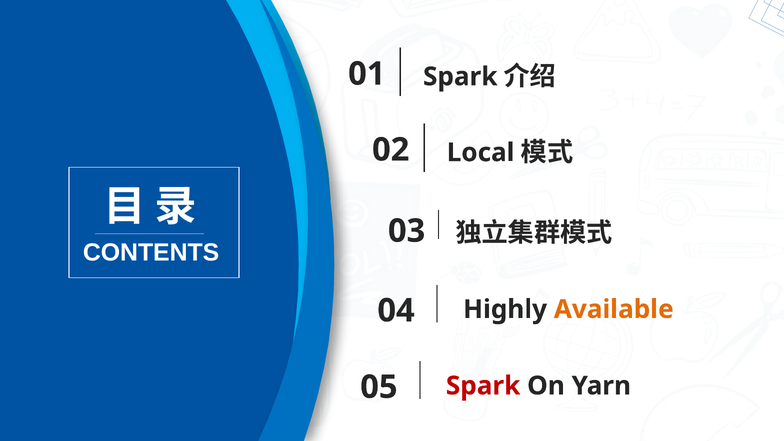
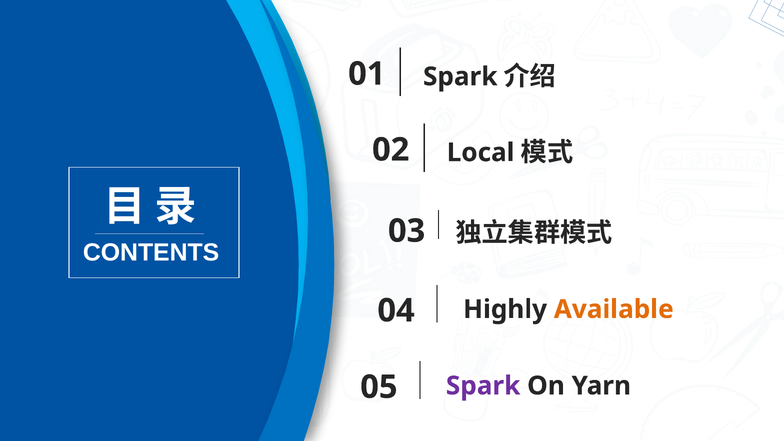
Spark colour: red -> purple (483, 386)
